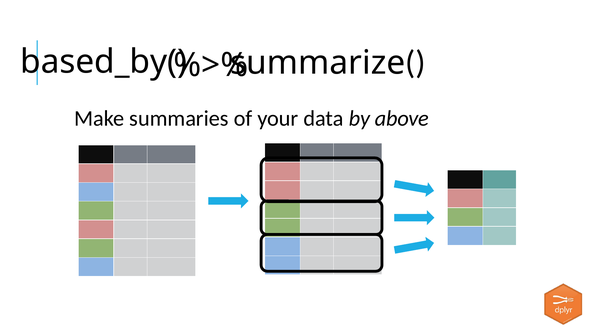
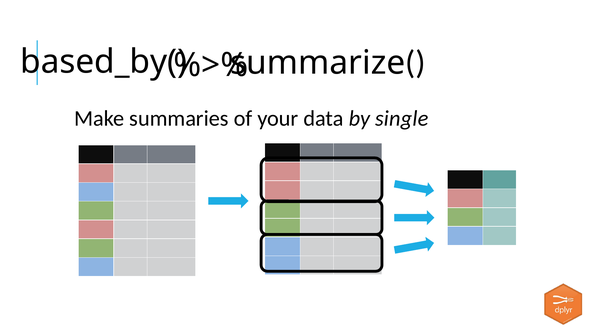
above: above -> single (402, 119)
